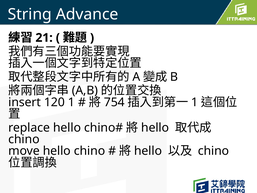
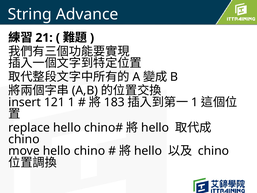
120: 120 -> 121 (54, 102)
754: 754 -> 183 (114, 102)
